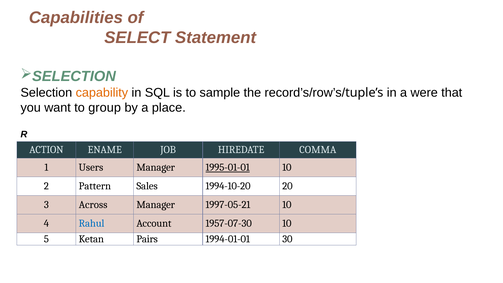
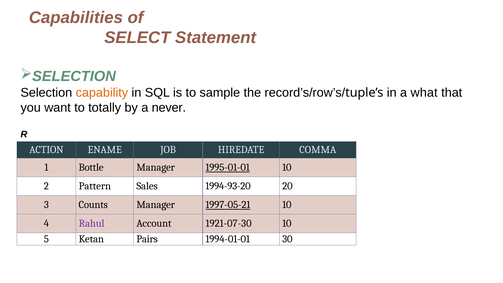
were: were -> what (424, 93)
group: group -> totally (105, 108)
place: place -> never (169, 108)
Users: Users -> Bottle (91, 167)
1994-10-20: 1994-10-20 -> 1994-93-20 (228, 186)
Across: Across -> Counts (93, 205)
1997-05-21 underline: none -> present (228, 205)
Rahul colour: blue -> purple (92, 223)
1957-07-30: 1957-07-30 -> 1921-07-30 (229, 223)
